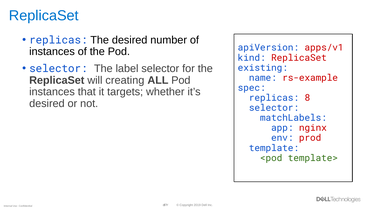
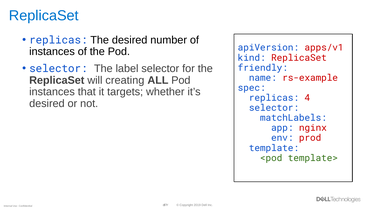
existing: existing -> friendly (263, 68)
8: 8 -> 4 (307, 98)
